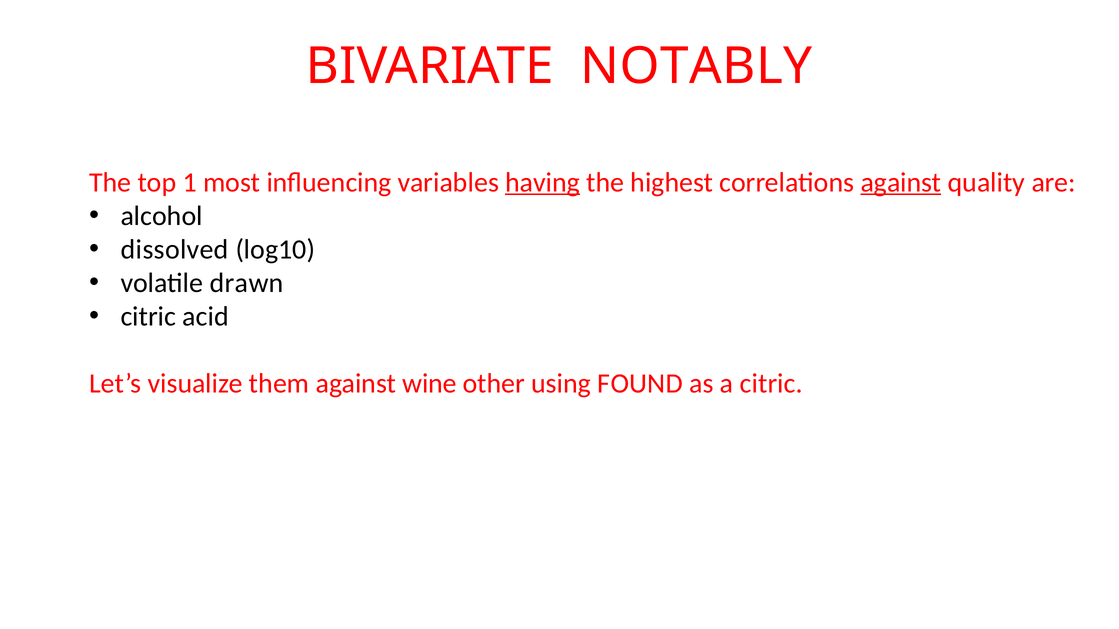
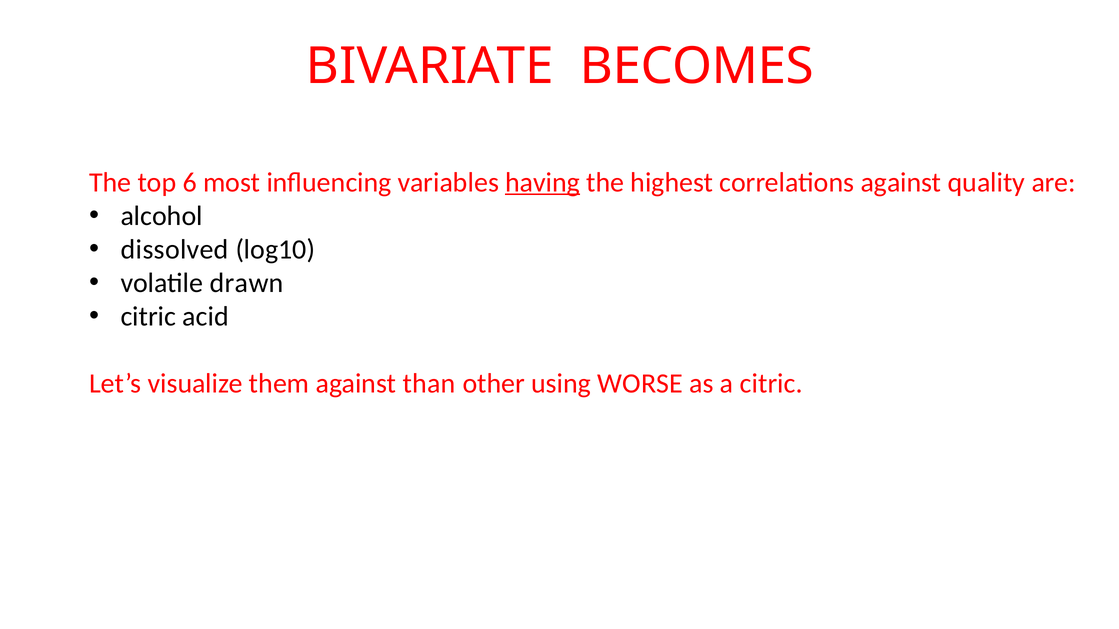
NOTABLY: NOTABLY -> BECOMES (697, 66)
1: 1 -> 6 (190, 182)
against underline: present -> none (901, 182)
wine: wine -> than (429, 384)
FOUND: FOUND -> WORSE (640, 384)
